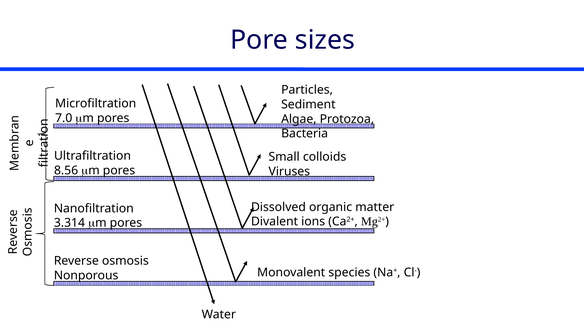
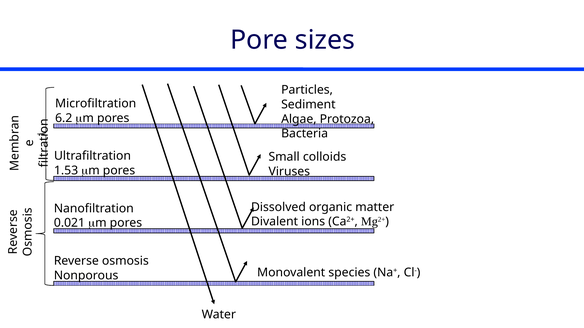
7.0: 7.0 -> 6.2 (64, 118)
8.56: 8.56 -> 1.53 (66, 171)
3.314: 3.314 -> 0.021 (69, 223)
